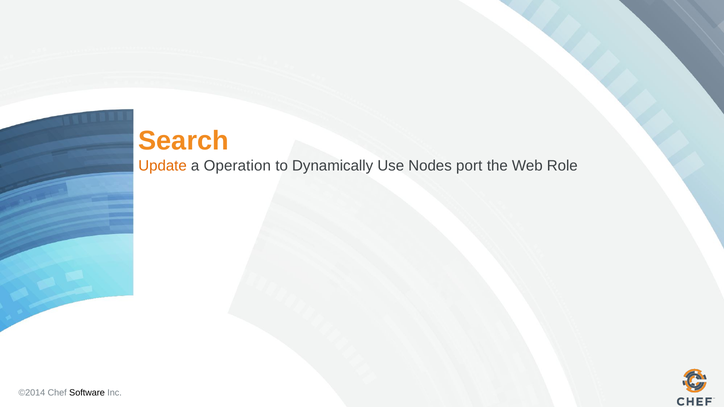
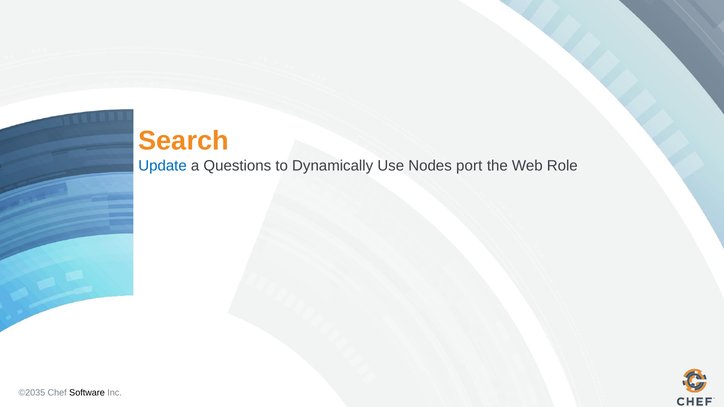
Update colour: orange -> blue (163, 166)
Operation: Operation -> Questions (237, 166)
©2014: ©2014 -> ©2035 (32, 393)
